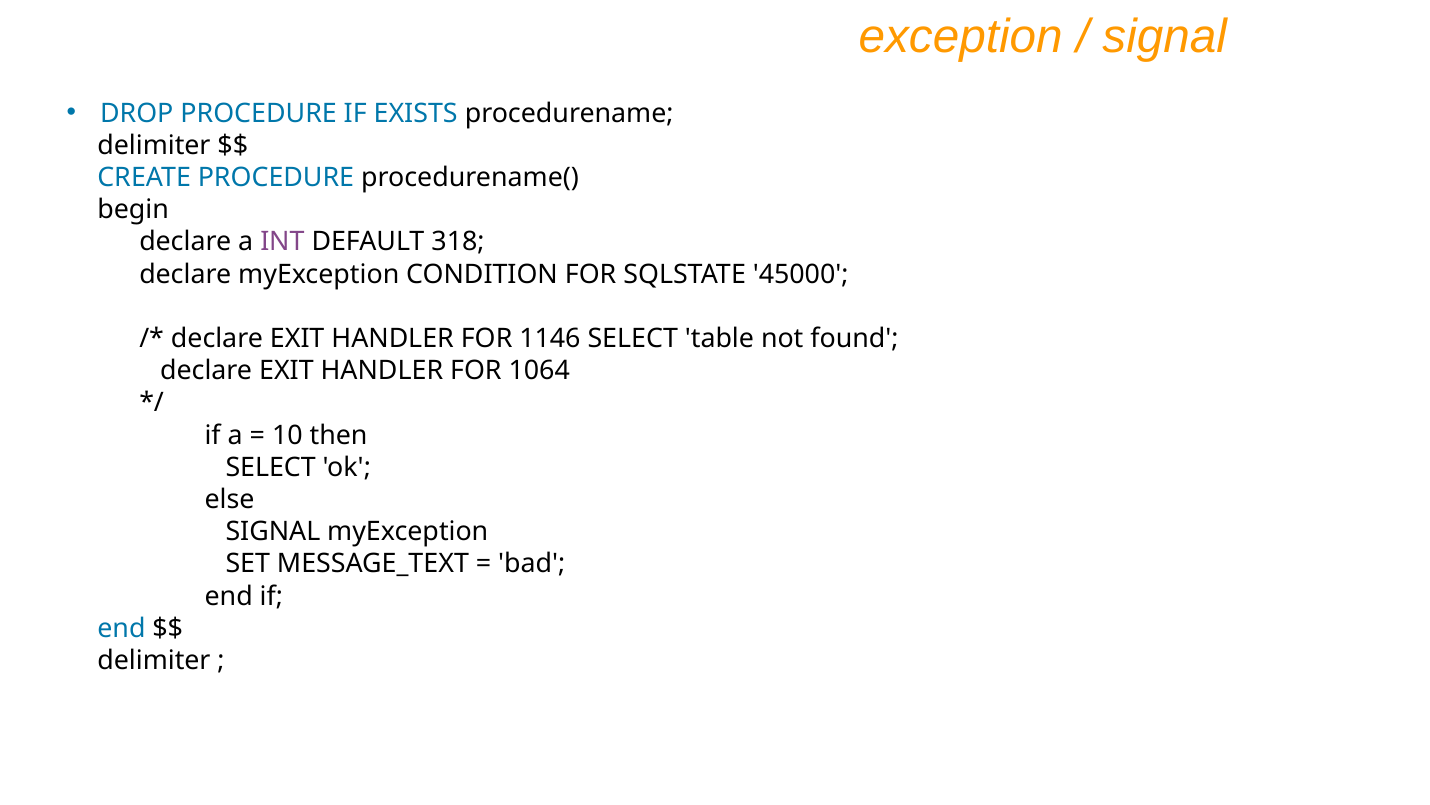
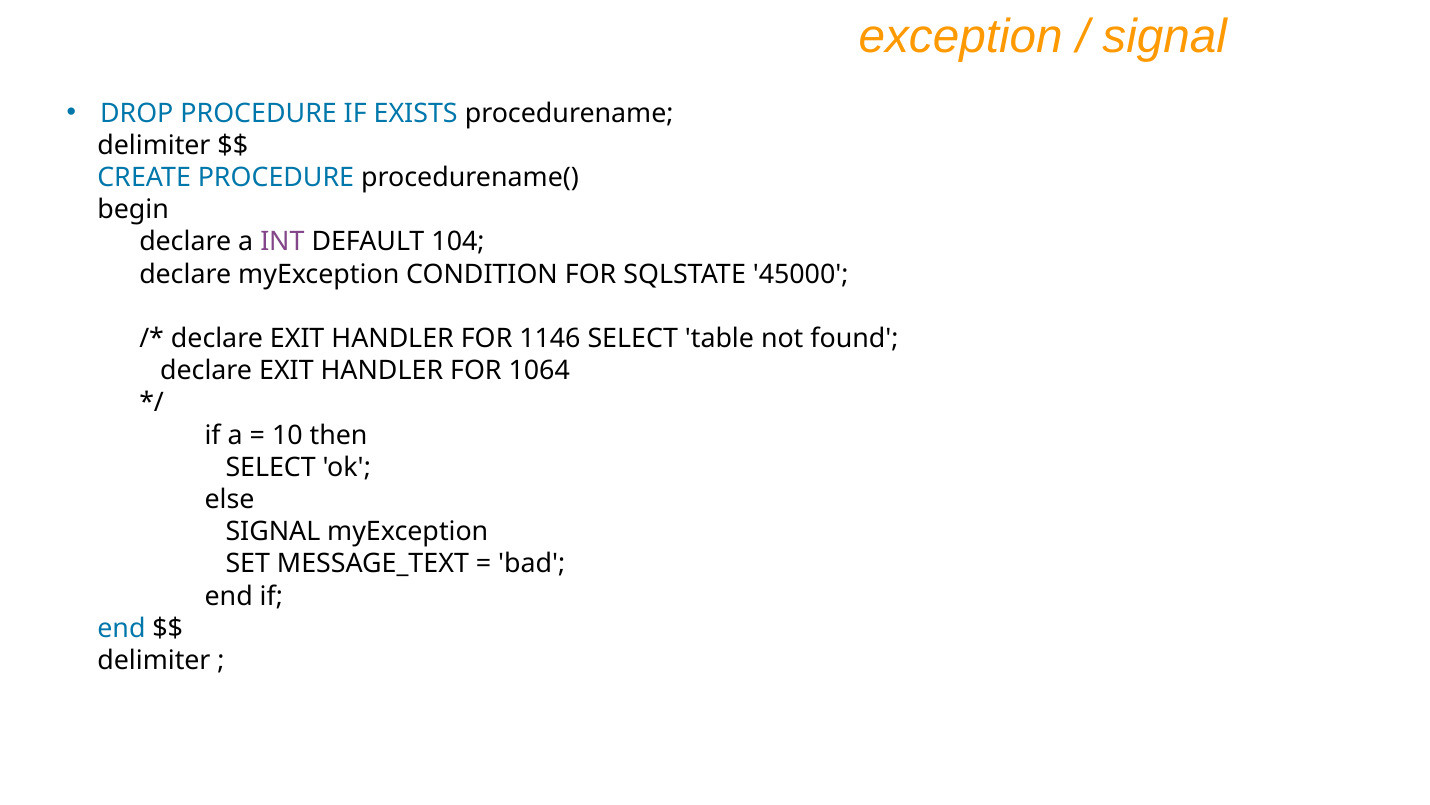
318: 318 -> 104 (458, 242)
